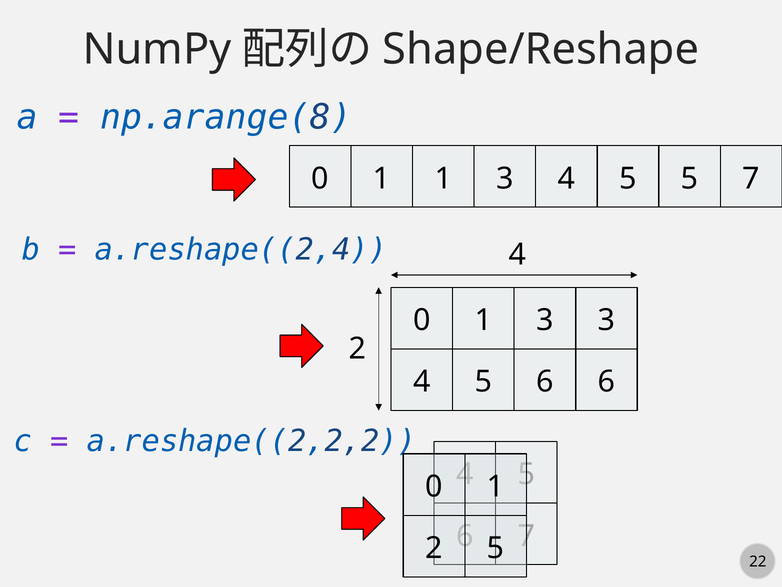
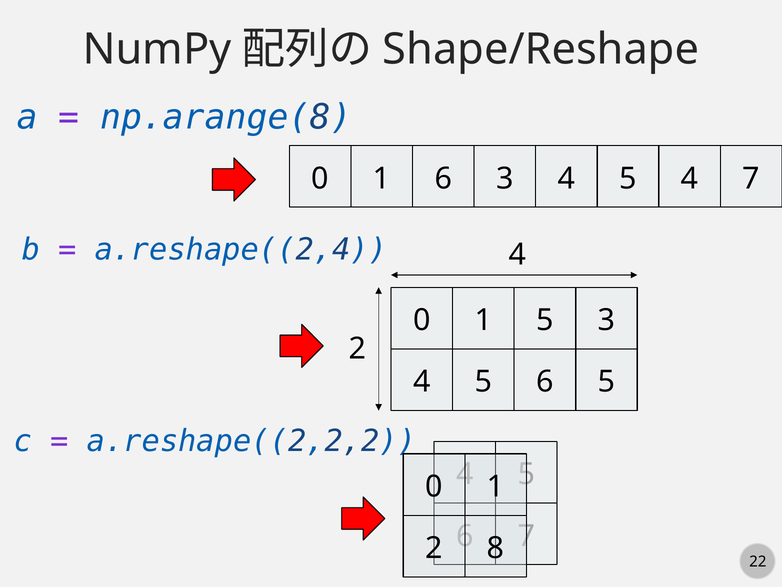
1 1: 1 -> 6 (443, 178)
5 5: 5 -> 4 (690, 178)
0 1 3: 3 -> 5 (545, 320)
6 6: 6 -> 5 (607, 382)
2 5: 5 -> 8 (496, 548)
